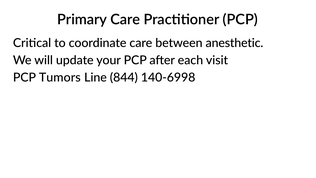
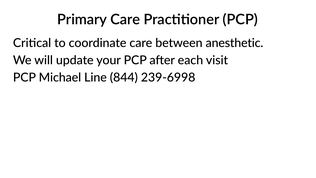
Tumors: Tumors -> Michael (60, 77)
140-6998: 140-6998 -> 239-6998 (168, 77)
